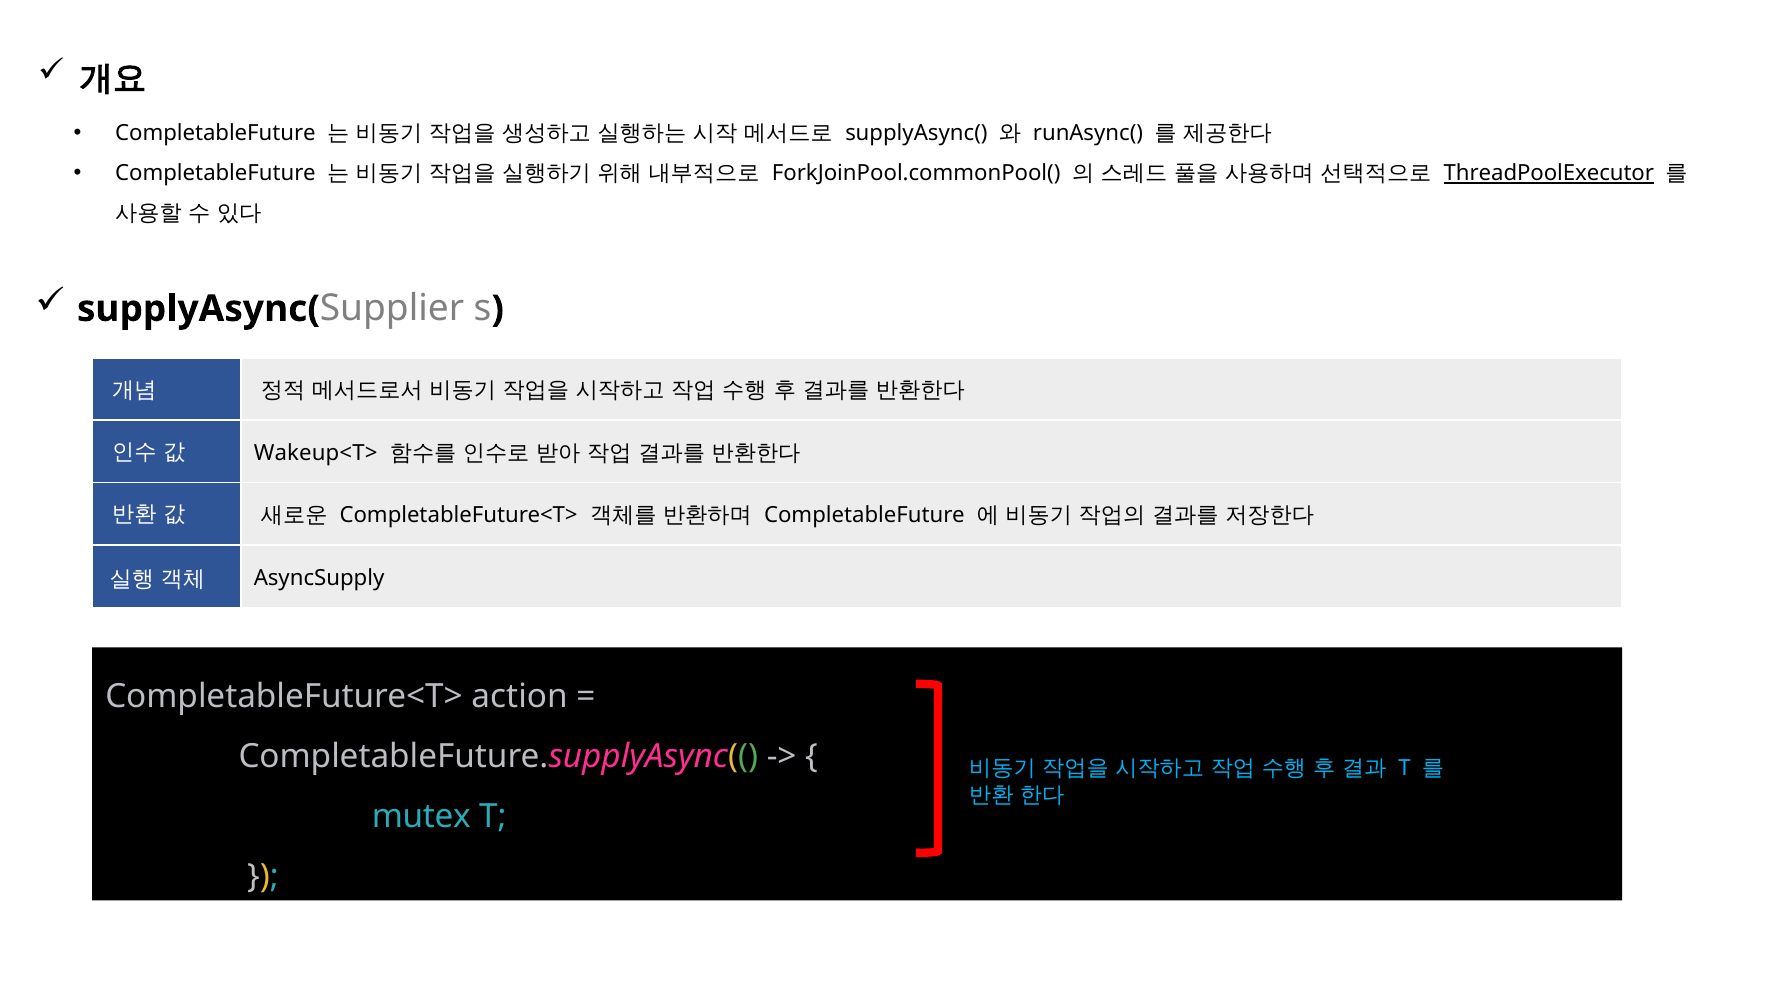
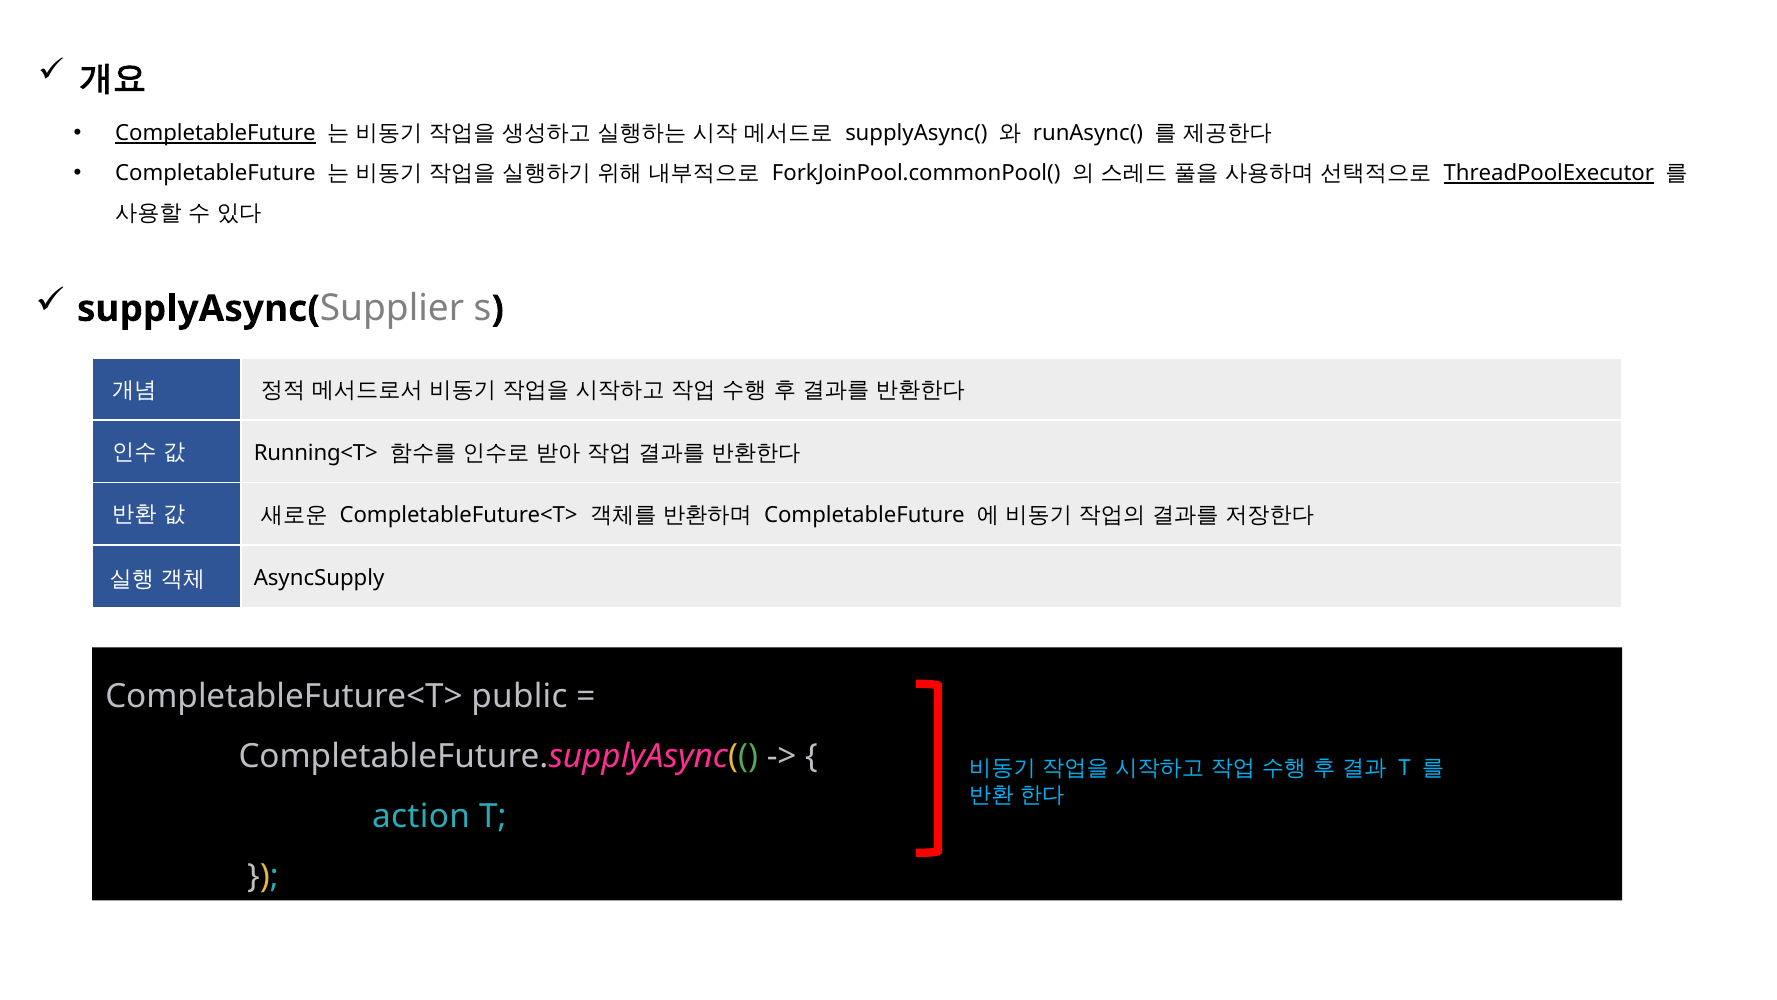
CompletableFuture underline: none -> present (215, 133)
Wakeup<T>: Wakeup<T> -> Running<T> (316, 453)
action: action -> public (520, 696)
mutex: mutex -> action (421, 816)
